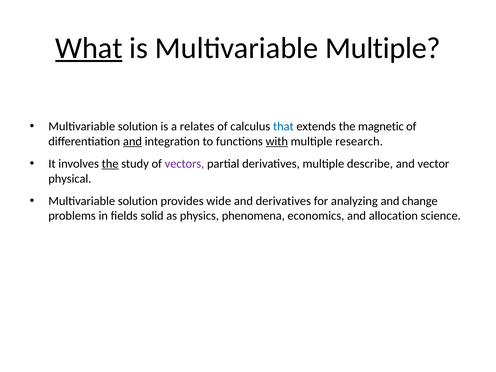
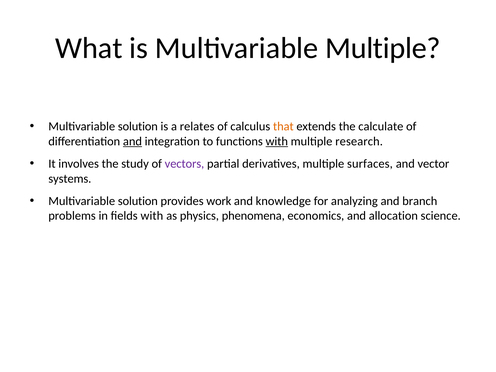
What underline: present -> none (89, 48)
that colour: blue -> orange (283, 127)
magnetic: magnetic -> calculate (381, 127)
the underline: present -> none (110, 164)
describe: describe -> surfaces (370, 164)
physical: physical -> systems (70, 179)
wide: wide -> work (219, 201)
and derivatives: derivatives -> knowledge (283, 201)
change: change -> branch (420, 201)
fields solid: solid -> with (152, 216)
